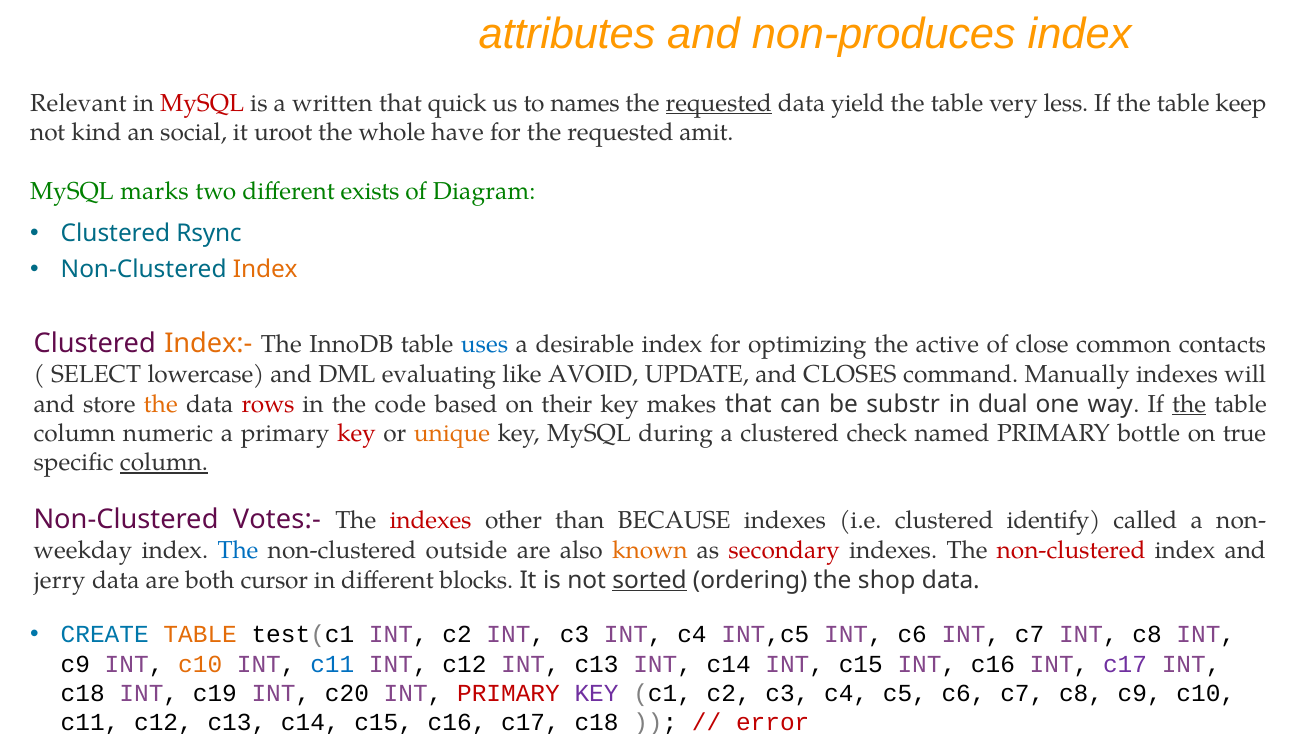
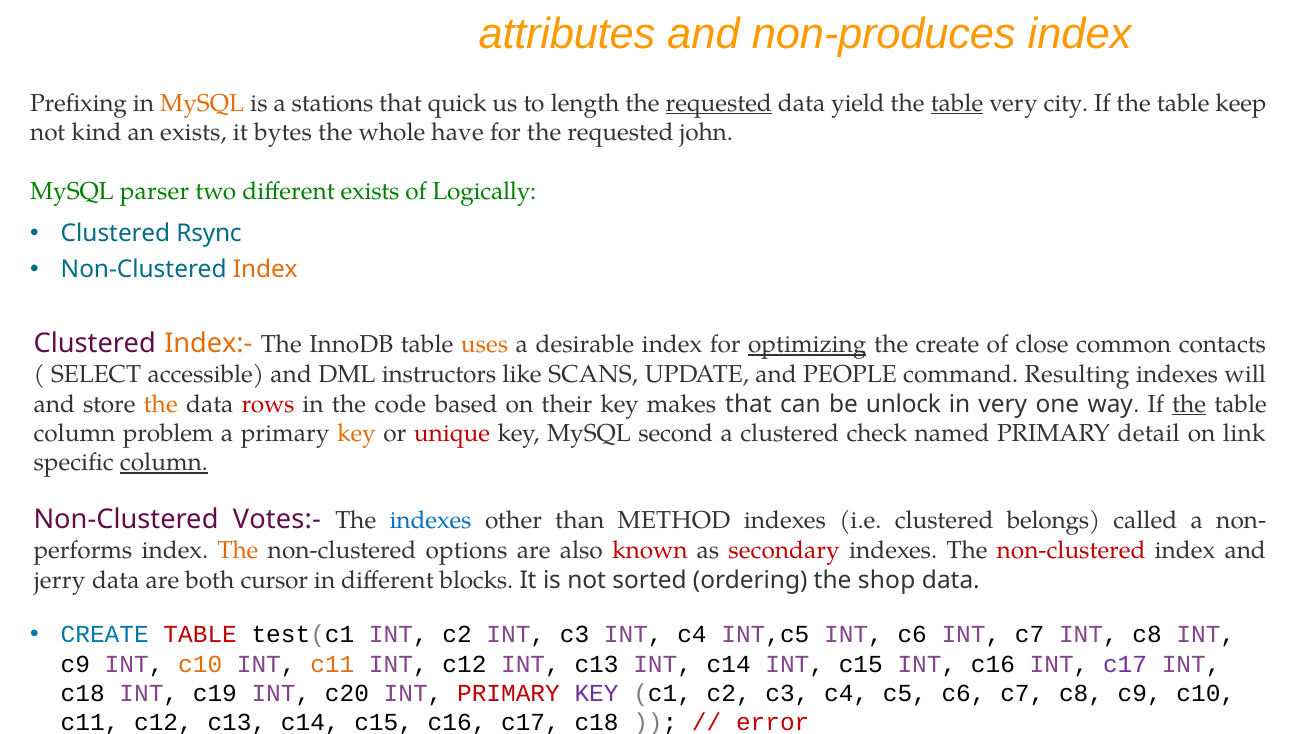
Relevant: Relevant -> Prefixing (79, 103)
MySQL colour: red -> orange (202, 103)
written: written -> stations (333, 103)
names: names -> length (585, 103)
table underline: none -> present (957, 103)
less: less -> city (1066, 103)
an social: social -> exists (194, 132)
uroot: uroot -> bytes (283, 132)
amit: amit -> john (706, 132)
marks: marks -> parser (155, 191)
Diagram: Diagram -> Logically (484, 191)
uses colour: blue -> orange (485, 345)
optimizing underline: none -> present (807, 345)
the active: active -> create (947, 345)
lowercase: lowercase -> accessible (206, 375)
evaluating: evaluating -> instructors (439, 375)
AVOID: AVOID -> SCANS (593, 375)
CLOSES: CLOSES -> PEOPLE (850, 375)
Manually: Manually -> Resulting (1077, 375)
substr: substr -> unlock (903, 404)
in dual: dual -> very (1003, 404)
numeric: numeric -> problem (168, 433)
key colour: red -> orange (356, 433)
unique colour: orange -> red (452, 433)
during: during -> second (676, 433)
bottle: bottle -> detail (1149, 433)
true: true -> link (1244, 433)
indexes colour: red -> blue (431, 521)
BECAUSE: BECAUSE -> METHOD (674, 521)
identify: identify -> belongs (1053, 521)
weekday: weekday -> performs (83, 551)
The colour: blue -> orange (238, 551)
outside: outside -> options (467, 551)
known colour: orange -> red (650, 551)
sorted underline: present -> none (650, 580)
TABLE colour: orange -> red (200, 635)
c11 colour: blue -> orange (332, 664)
